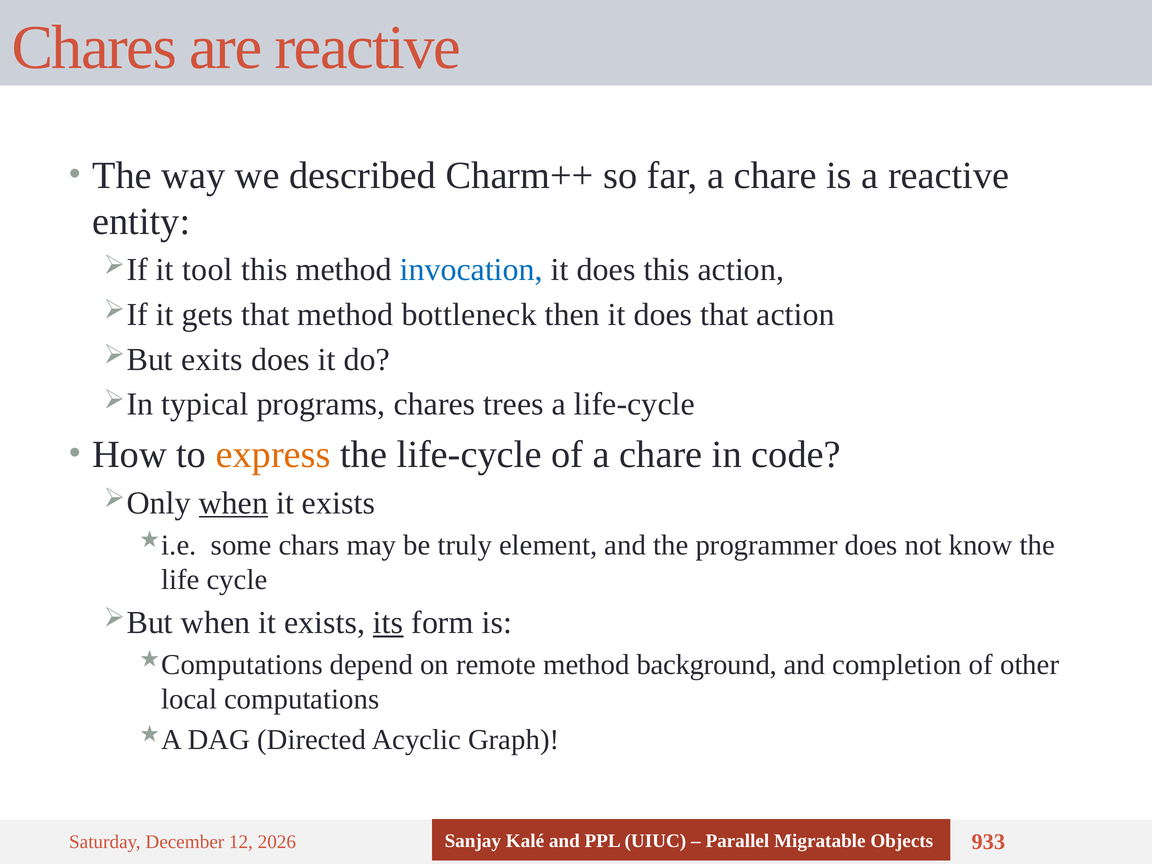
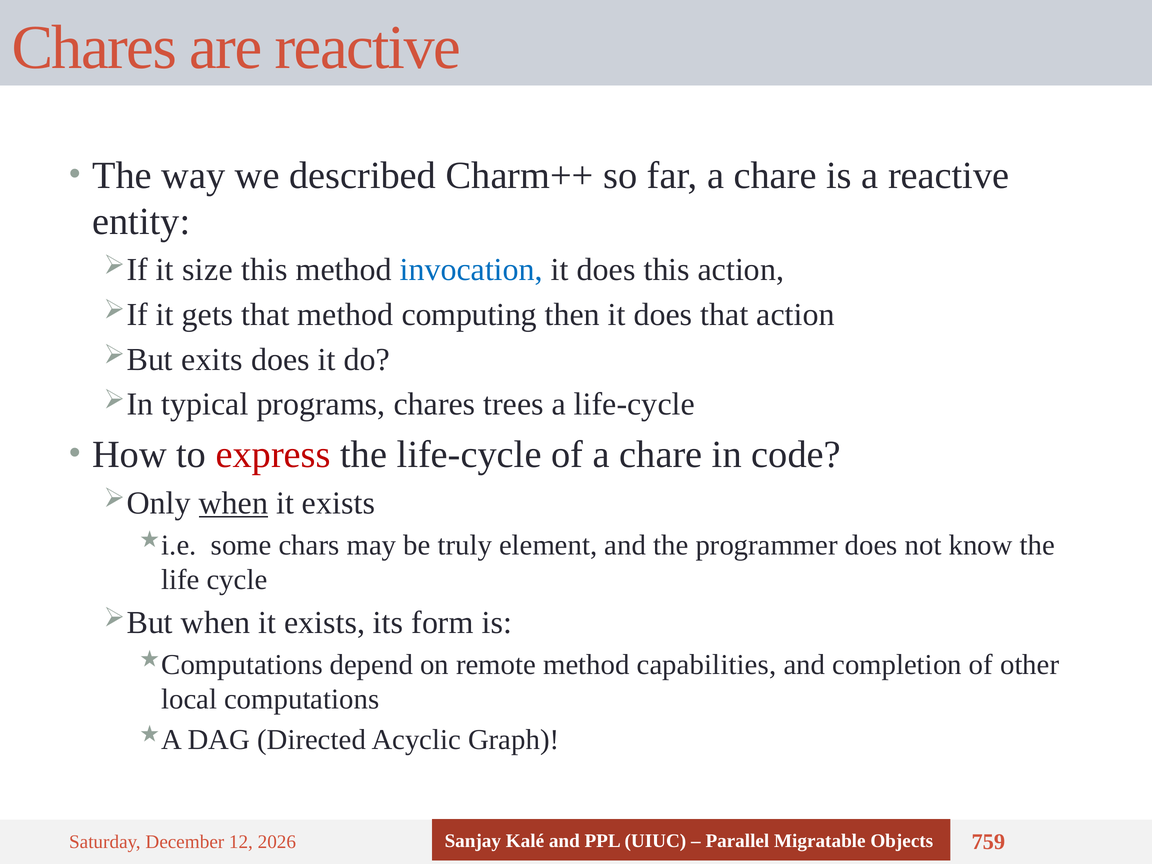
tool: tool -> size (207, 270)
bottleneck: bottleneck -> computing (469, 315)
express colour: orange -> red (273, 455)
its underline: present -> none (388, 623)
background: background -> capabilities (706, 665)
933: 933 -> 759 (988, 842)
